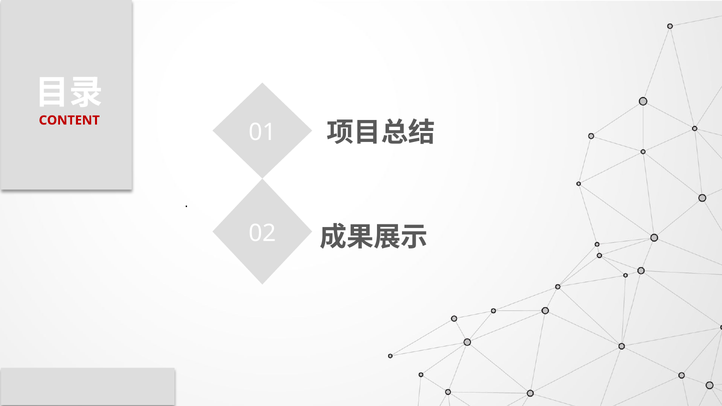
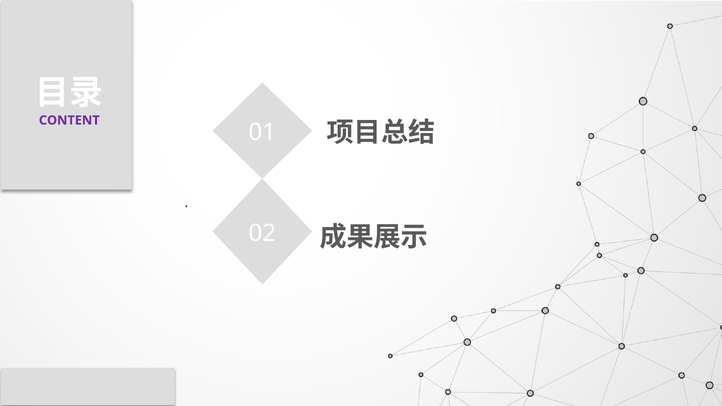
CONTENT colour: red -> purple (69, 120)
